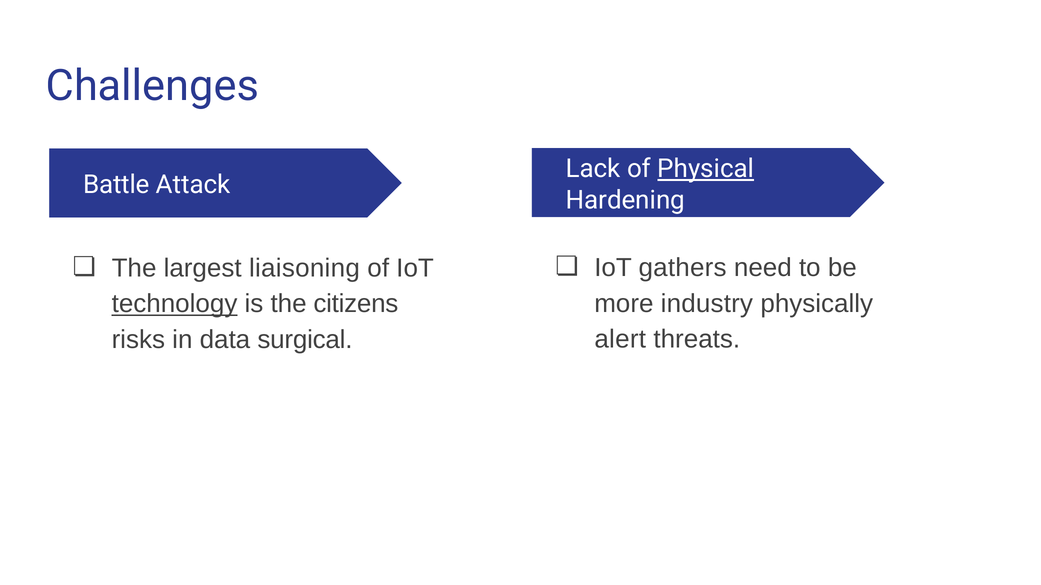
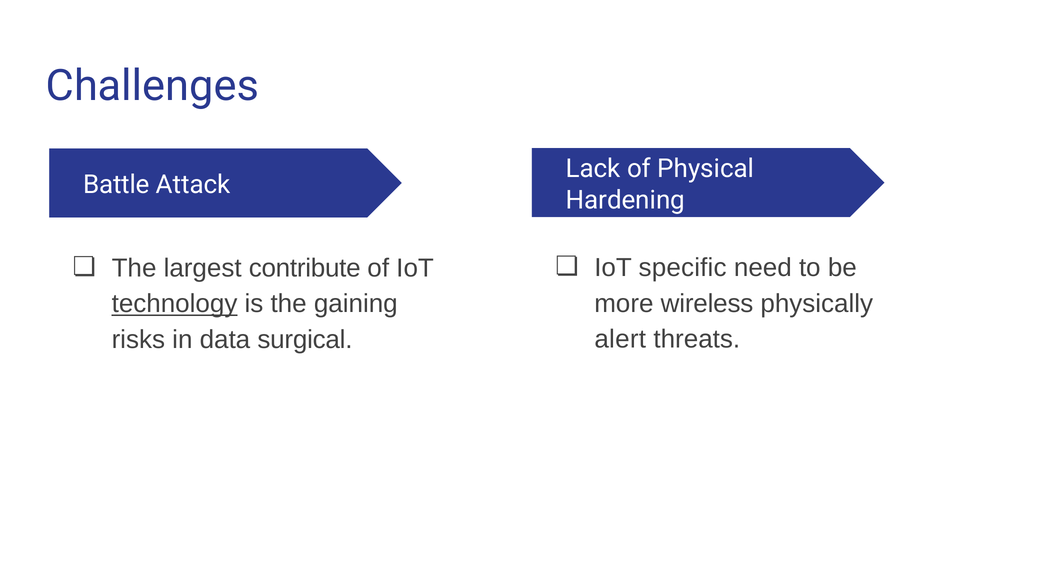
Physical underline: present -> none (706, 169)
gathers: gathers -> specific (683, 268)
liaisoning: liaisoning -> contribute (305, 268)
industry: industry -> wireless (707, 304)
citizens: citizens -> gaining (356, 304)
